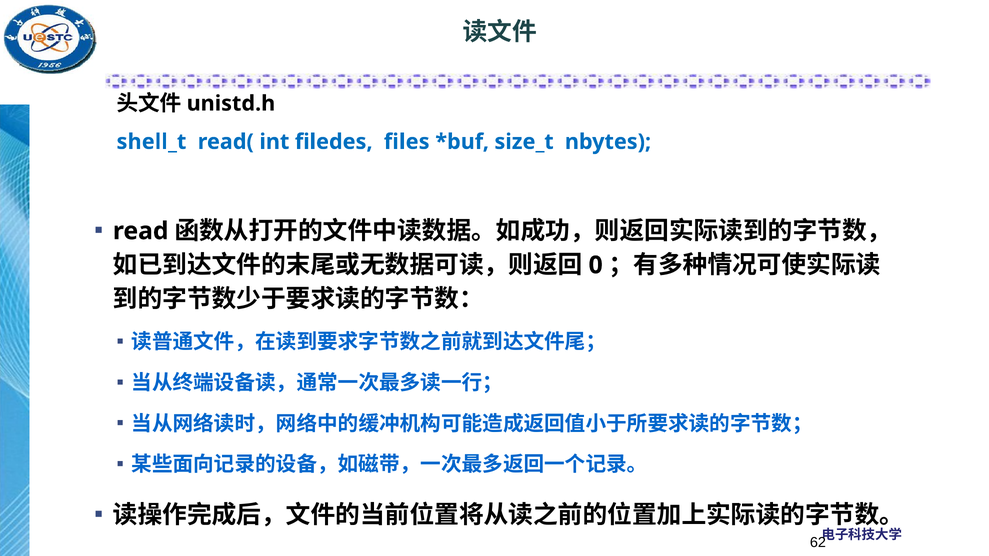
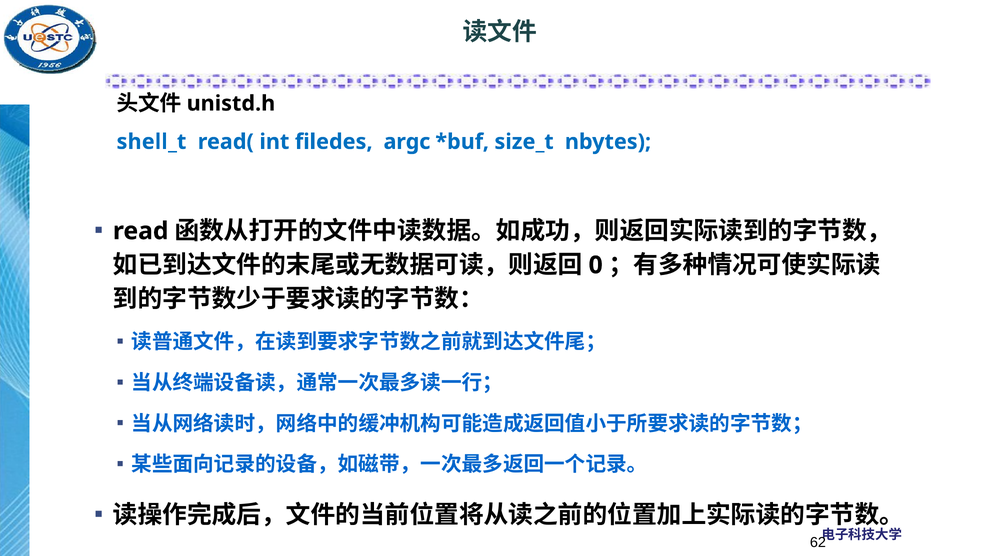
files: files -> argc (407, 142)
